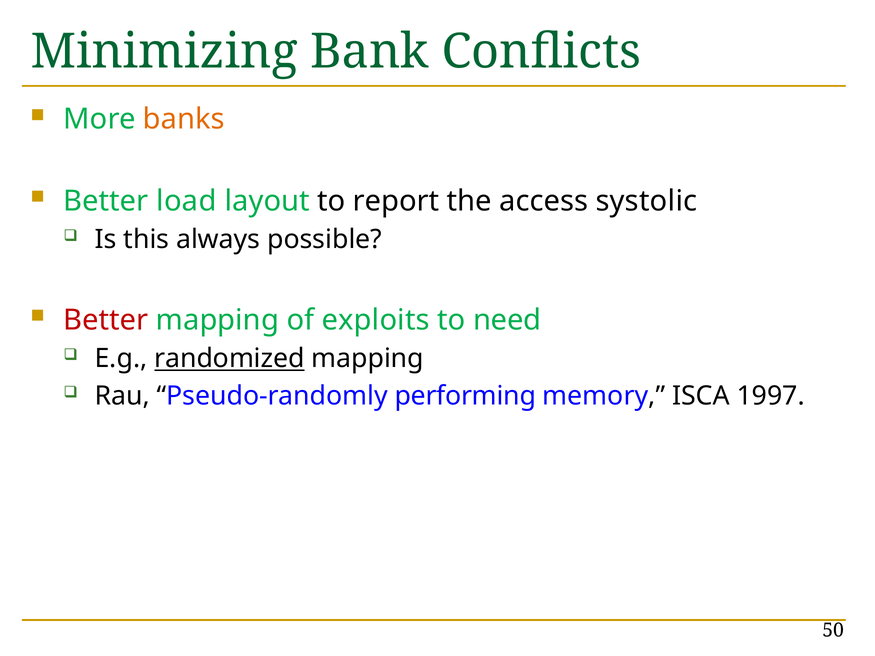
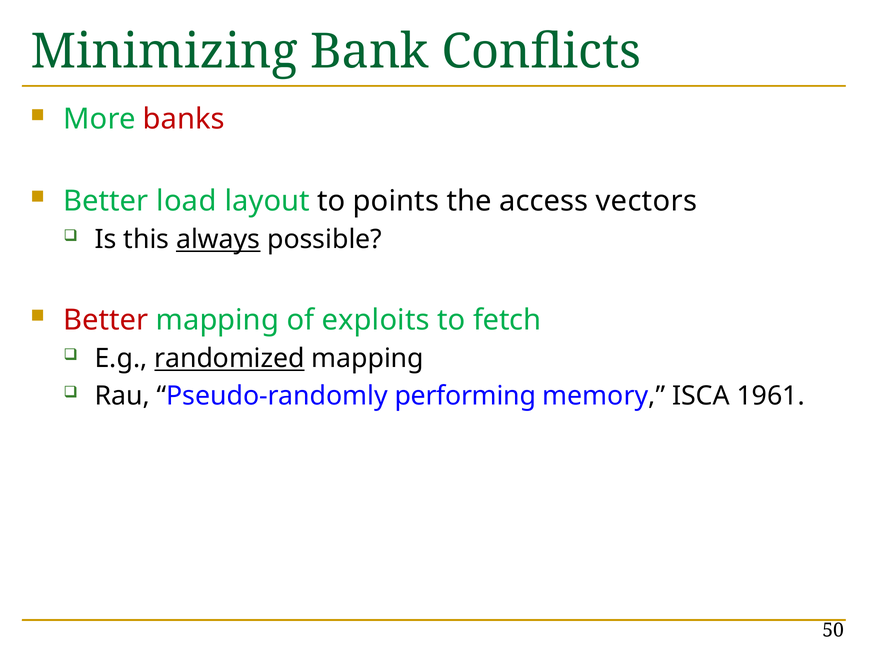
banks colour: orange -> red (184, 119)
report: report -> points (396, 201)
systolic: systolic -> vectors (646, 201)
always underline: none -> present (218, 240)
need: need -> fetch (507, 320)
1997: 1997 -> 1961 (771, 396)
